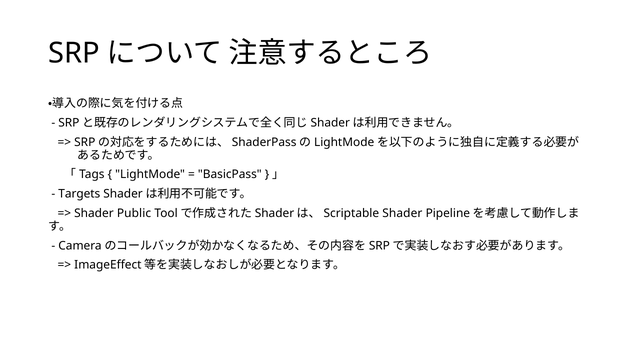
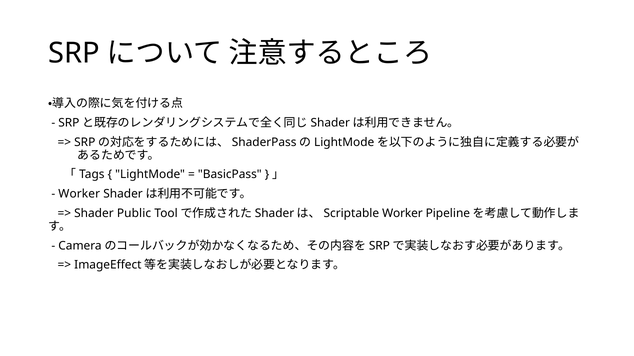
Targets: Targets -> Worker (79, 194)
Shader: Shader -> Worker (402, 214)
